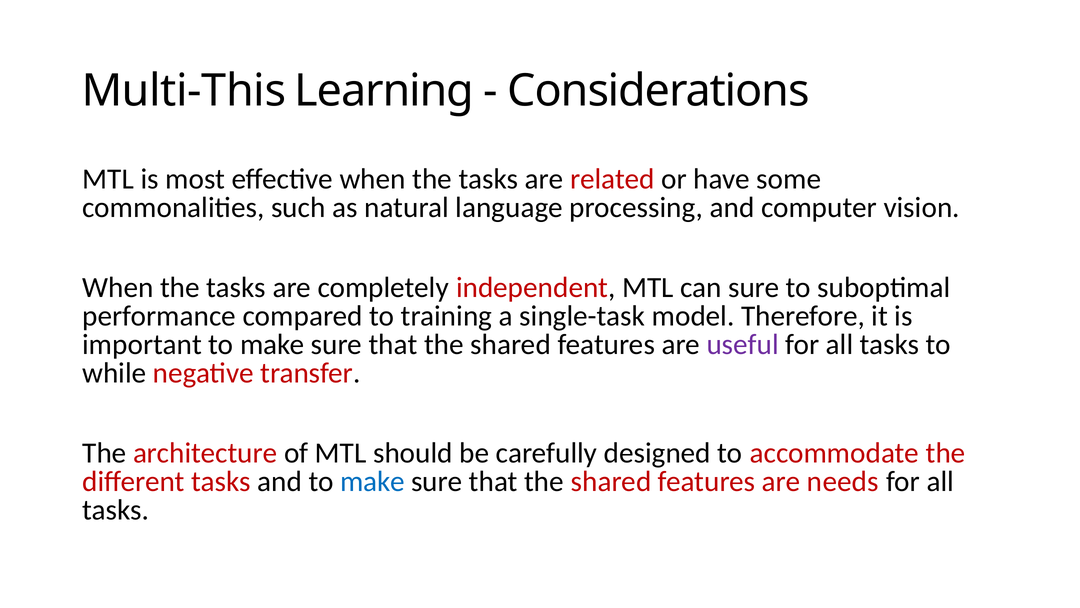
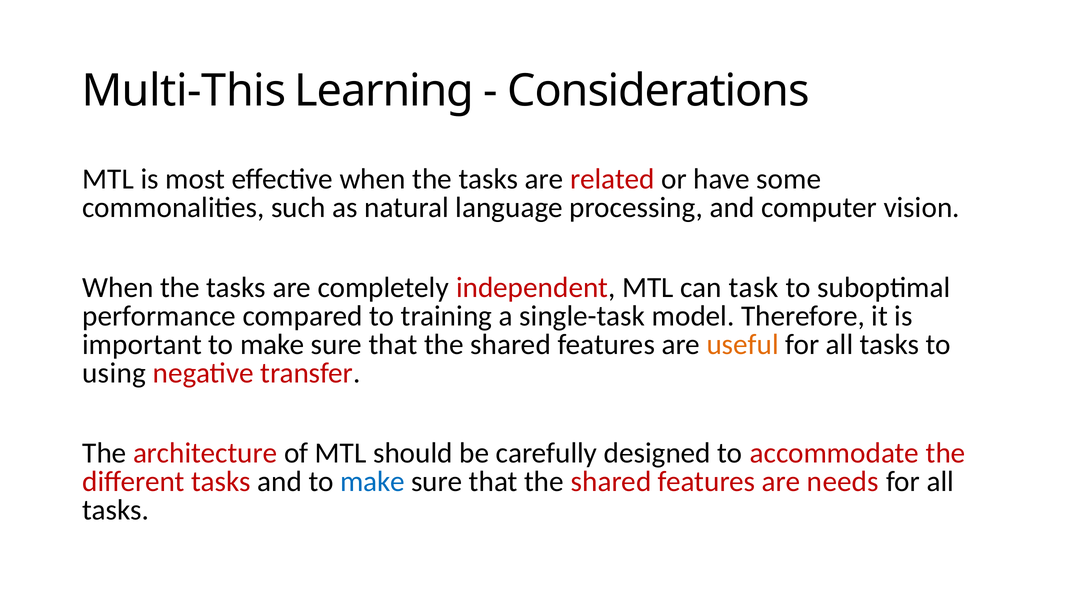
can sure: sure -> task (754, 287)
useful colour: purple -> orange (743, 344)
while: while -> using (114, 373)
